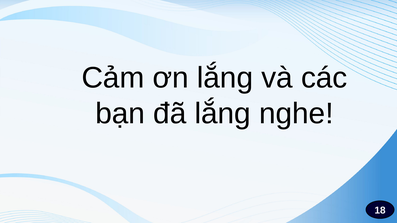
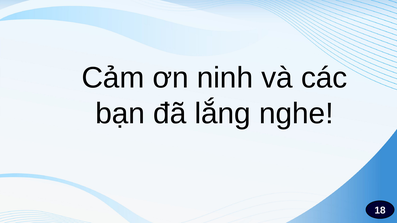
ơn lắng: lắng -> ninh (225, 78)
